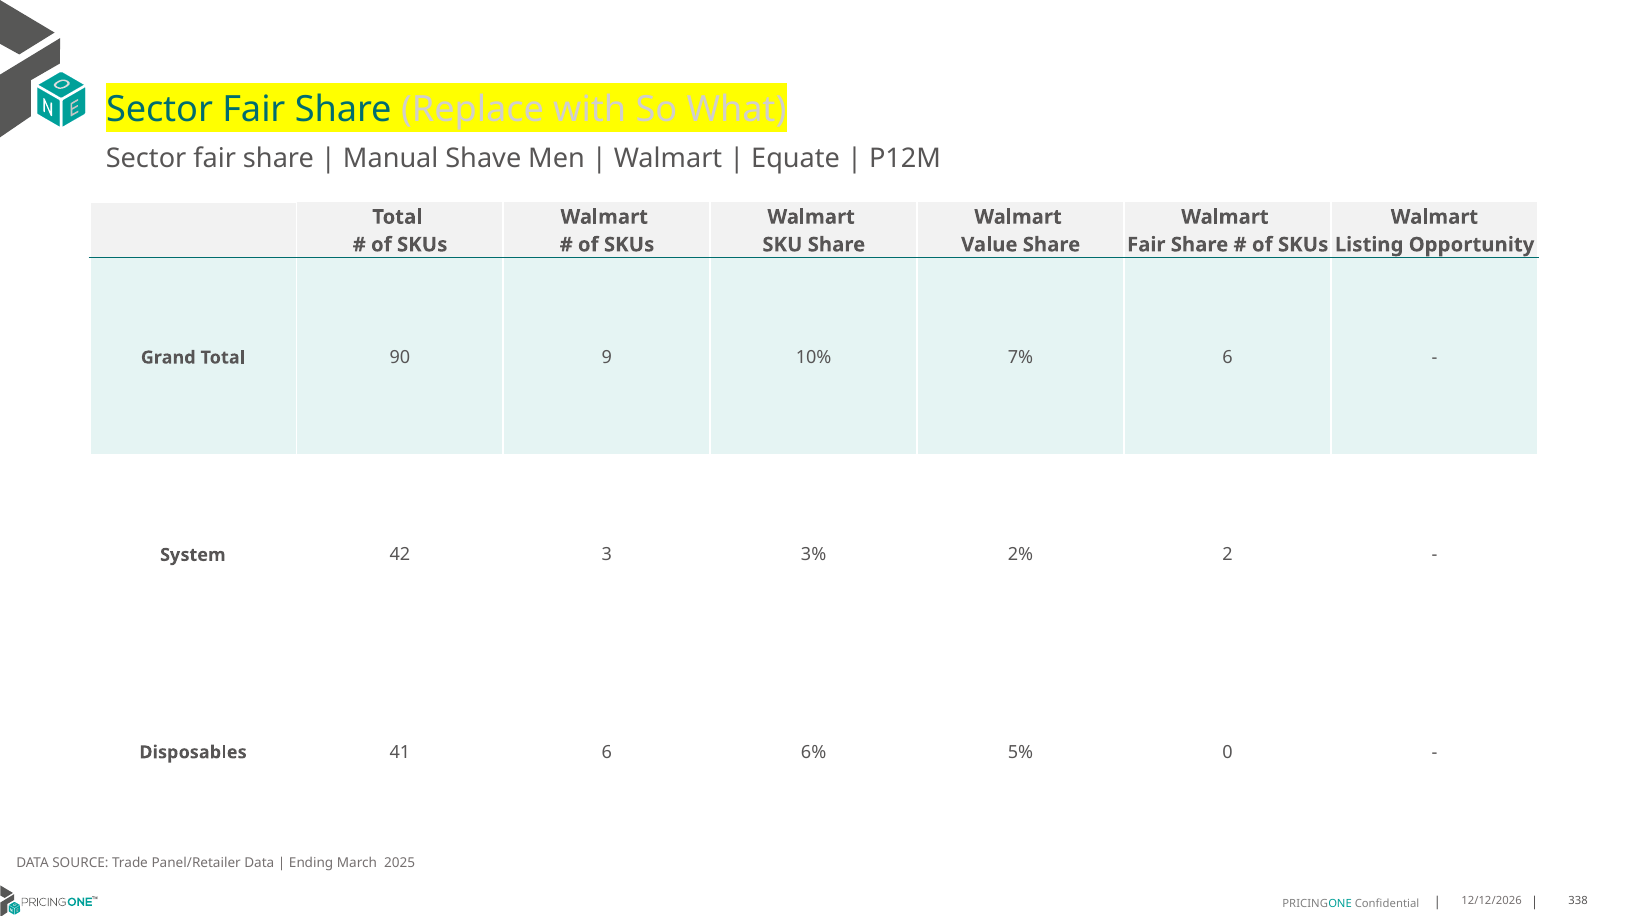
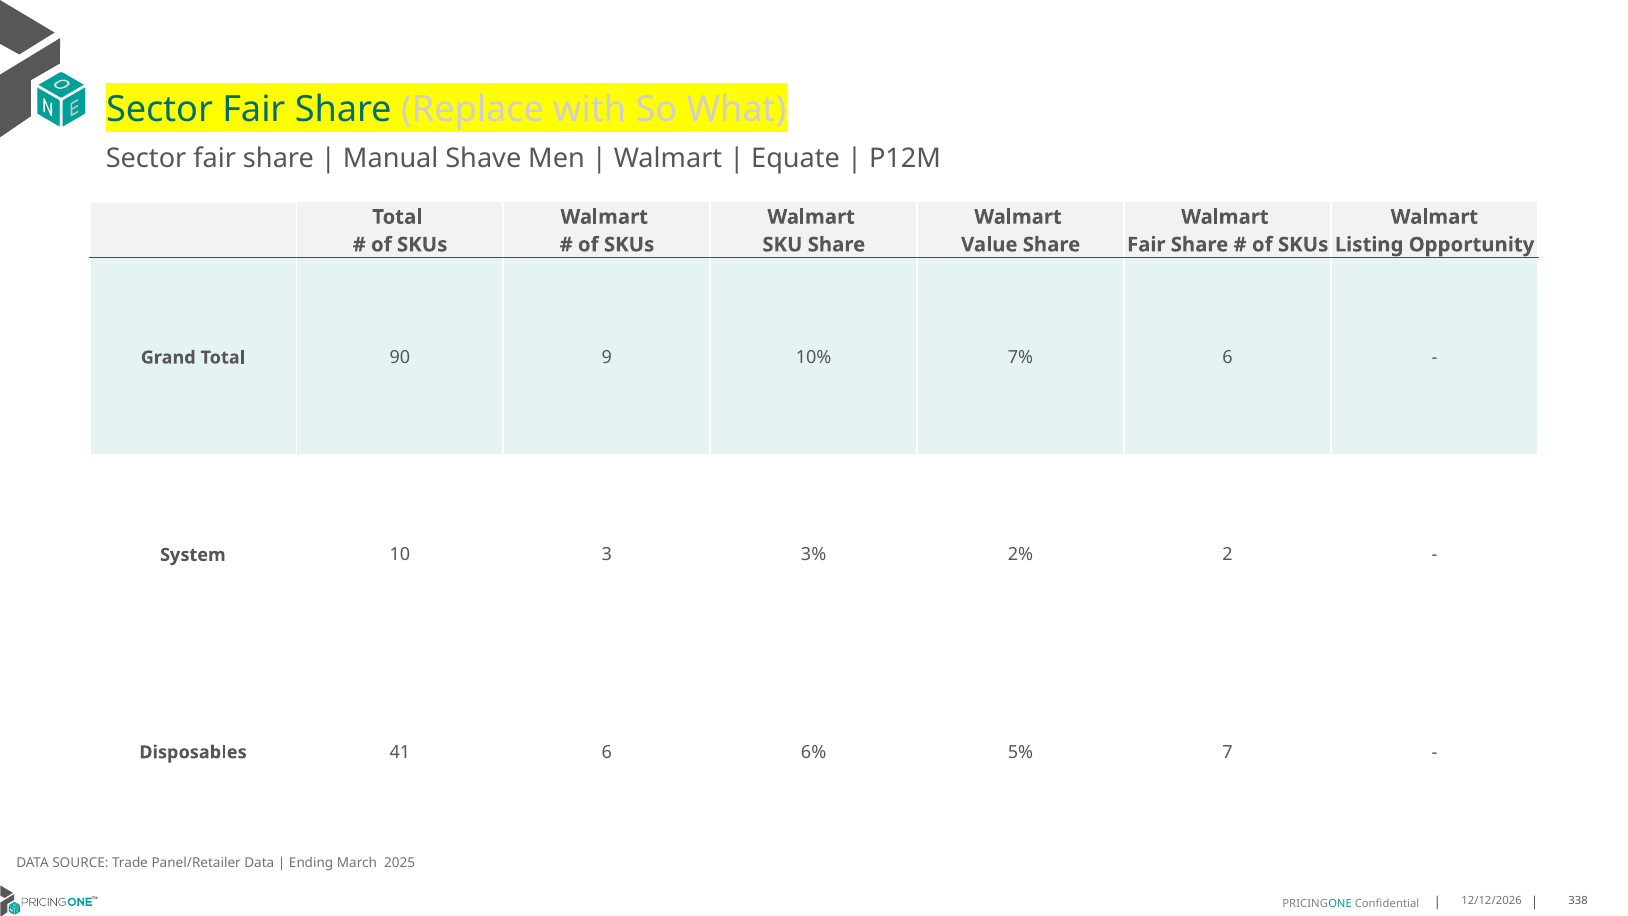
42: 42 -> 10 (400, 555)
0: 0 -> 7 (1228, 752)
